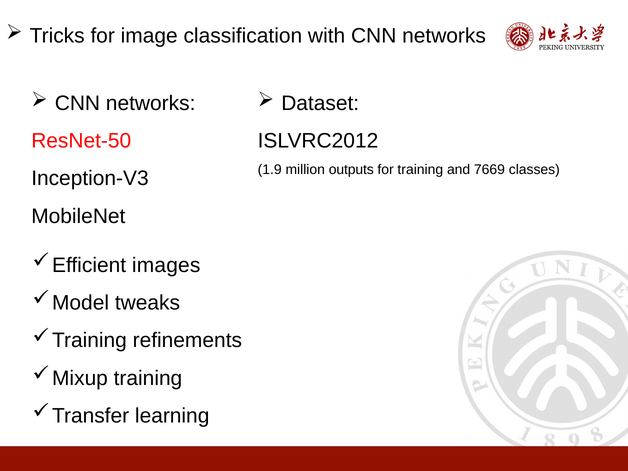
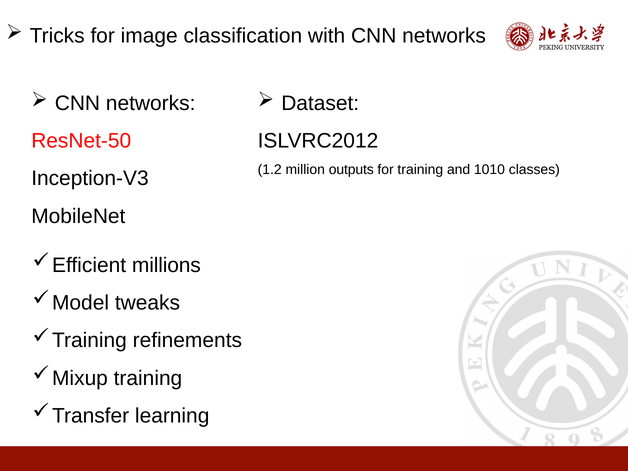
1.9: 1.9 -> 1.2 (270, 170)
7669: 7669 -> 1010 (489, 170)
images: images -> millions (166, 265)
